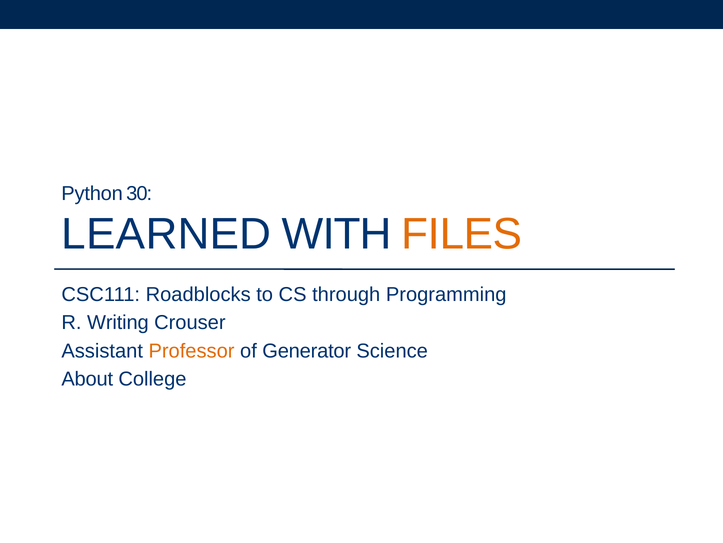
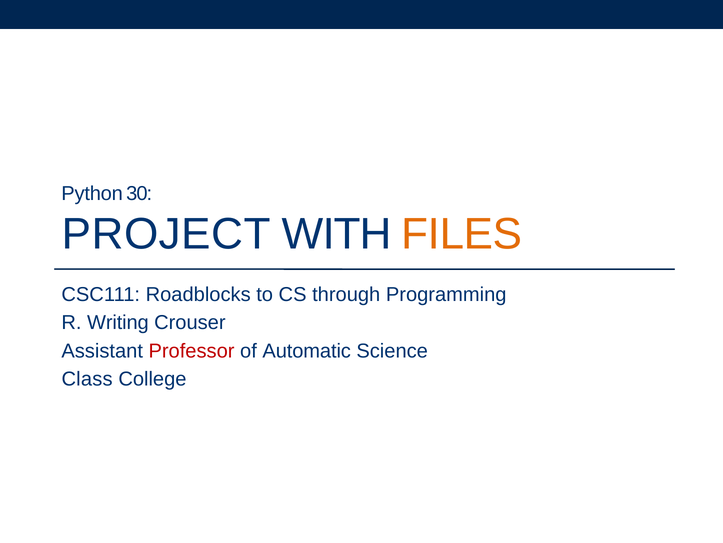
LEARNED: LEARNED -> PROJECT (166, 234)
Professor colour: orange -> red (192, 350)
Generator: Generator -> Automatic (307, 350)
About: About -> Class (87, 379)
